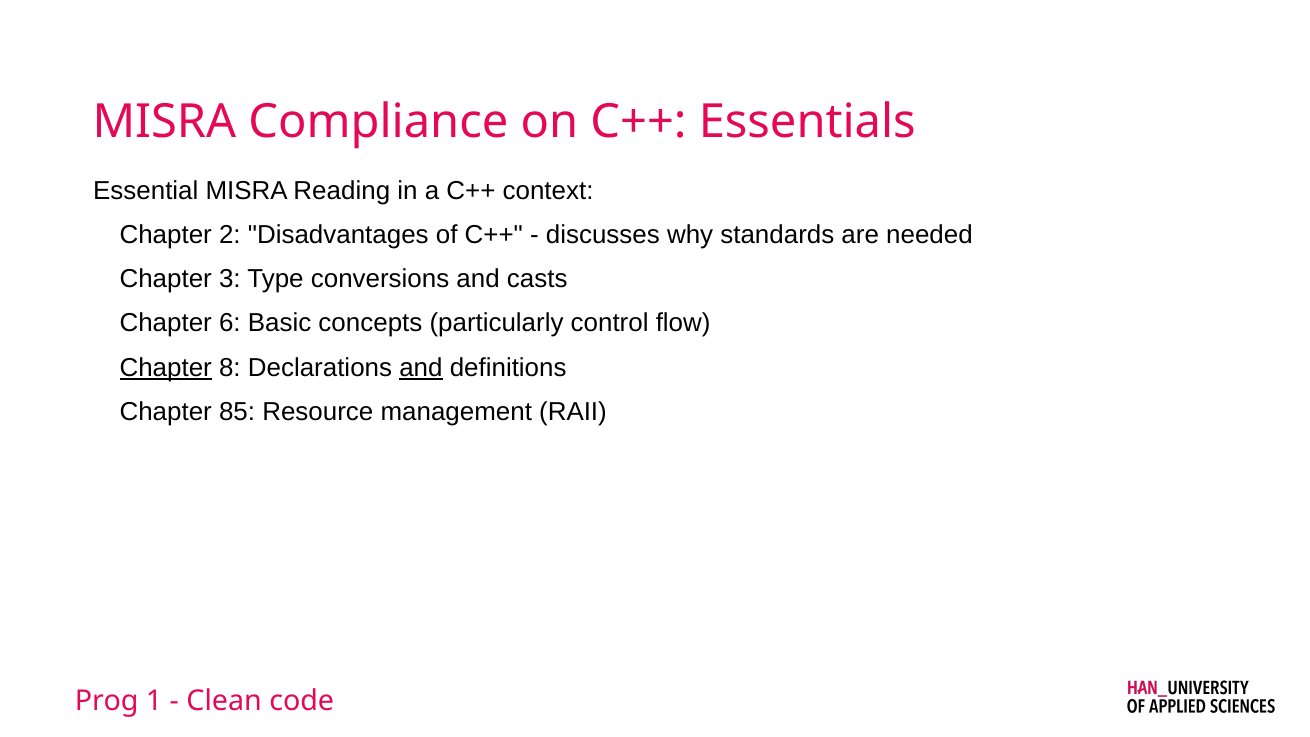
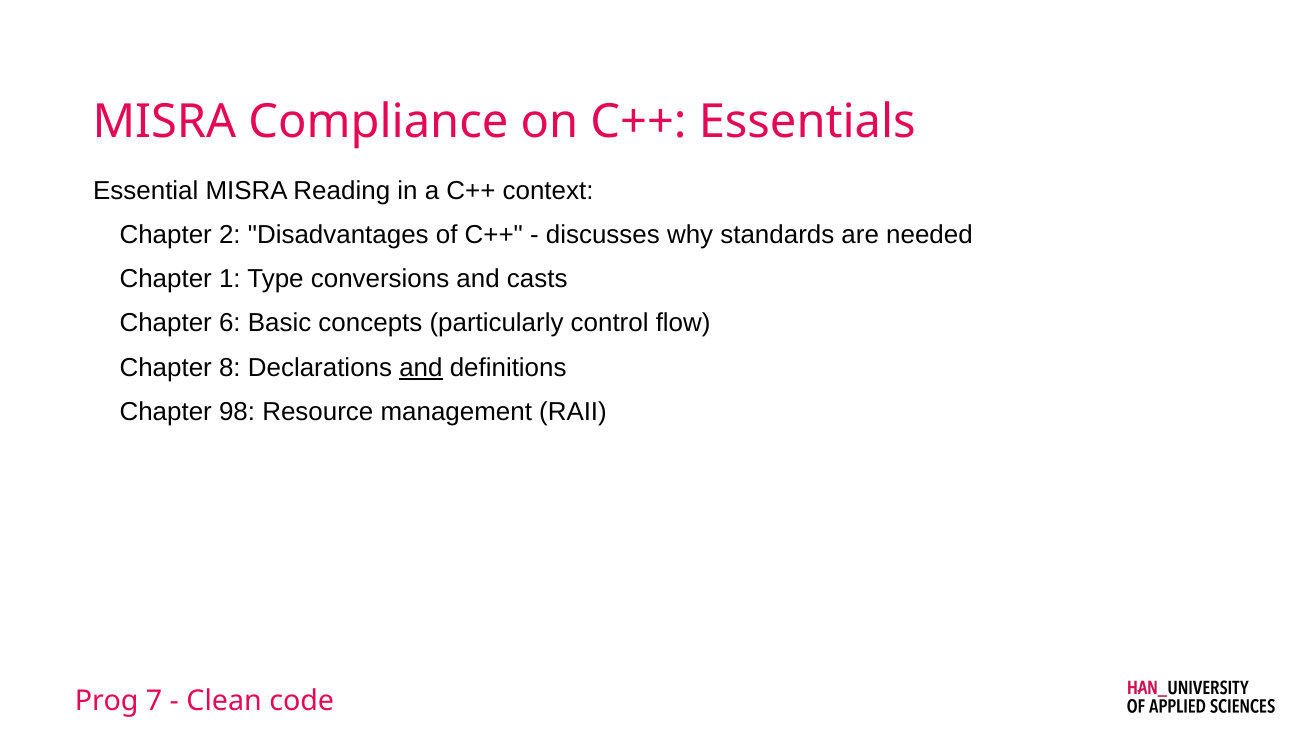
3: 3 -> 1 (230, 279)
Chapter underline: present -> none (166, 368)
85: 85 -> 98 (237, 412)
1: 1 -> 7 (154, 701)
